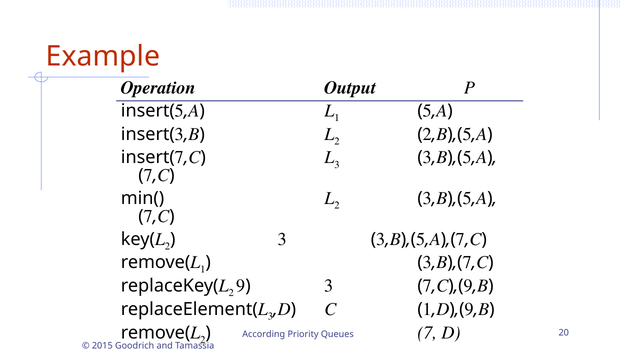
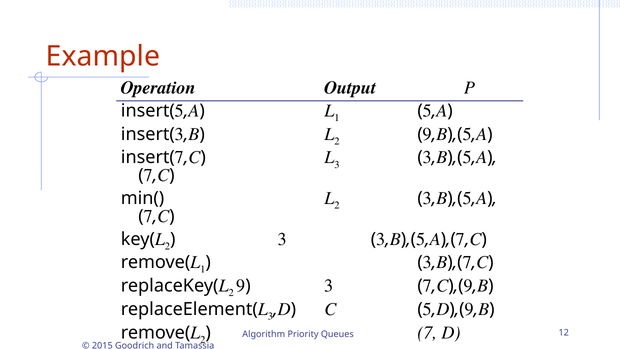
2: 2 -> 9 (427, 134)
1: 1 -> 5 (427, 309)
According: According -> Algorithm (264, 334)
20: 20 -> 12 (564, 332)
